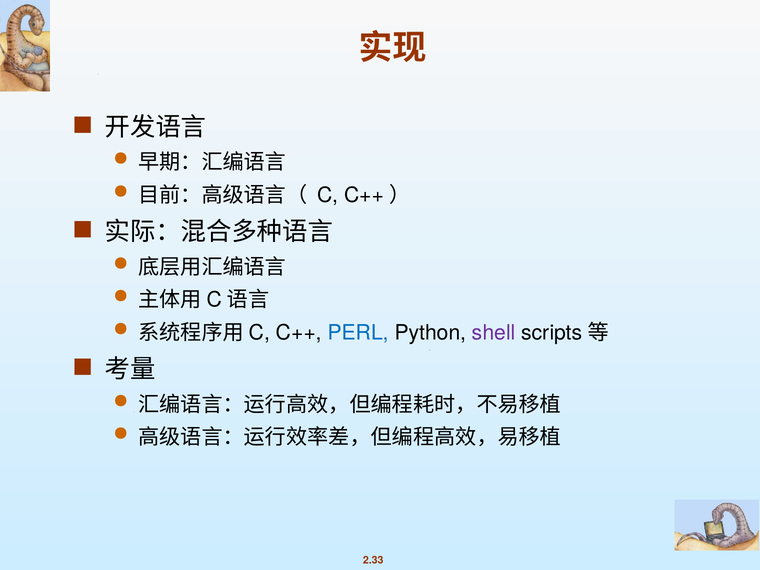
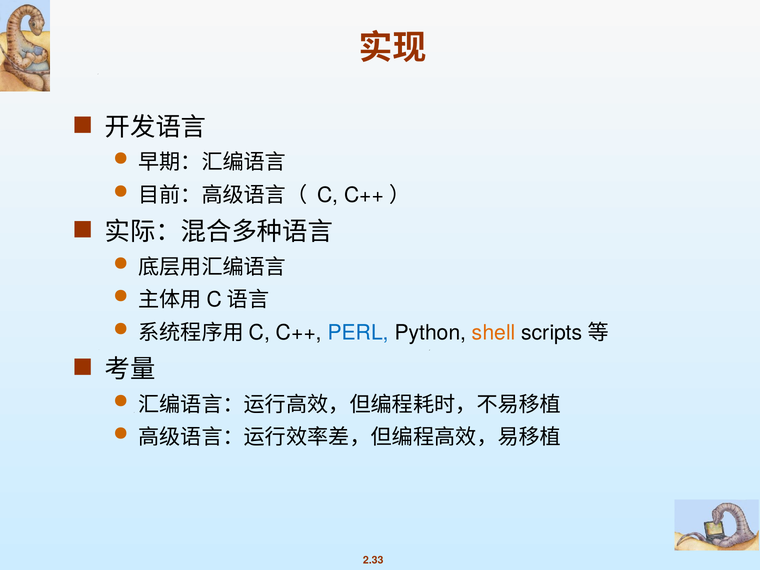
shell colour: purple -> orange (494, 333)
